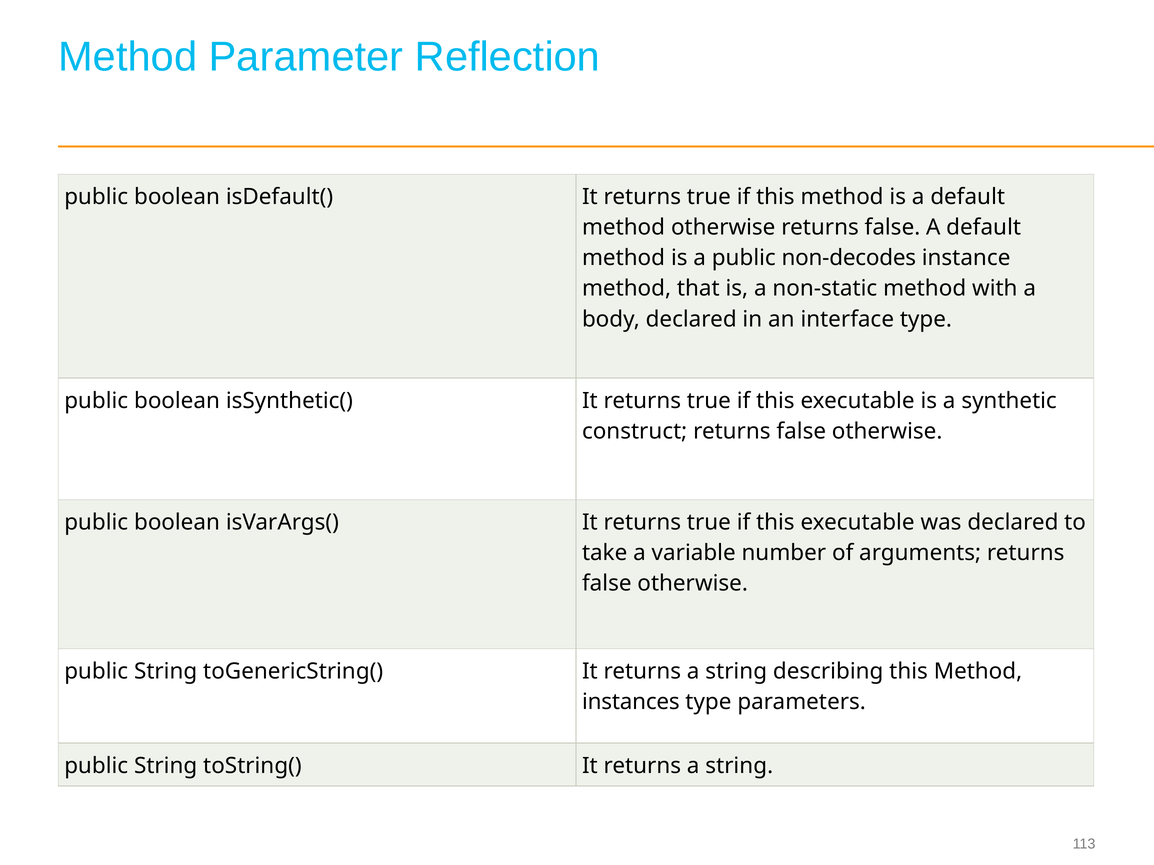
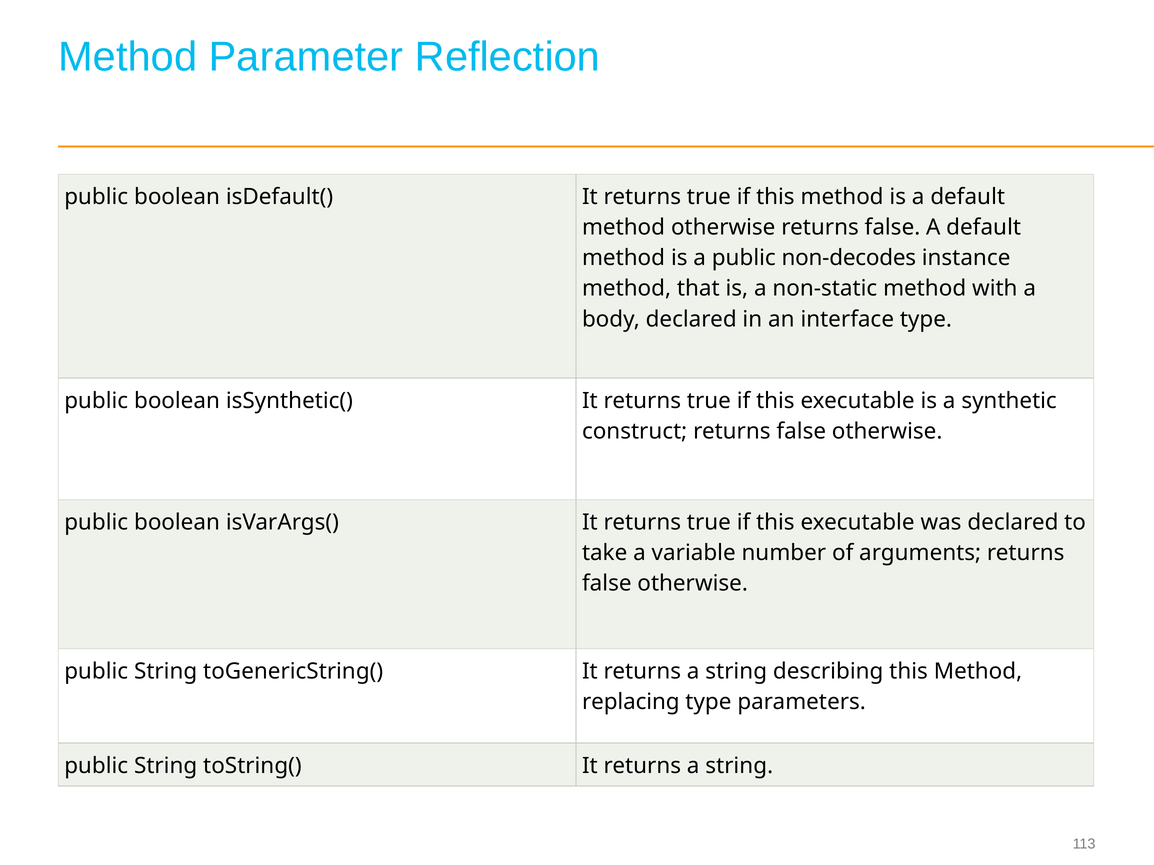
instances: instances -> replacing (631, 702)
